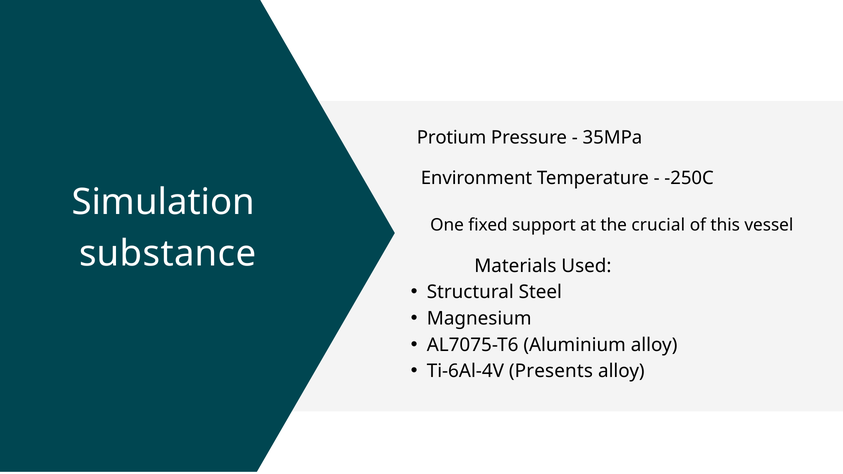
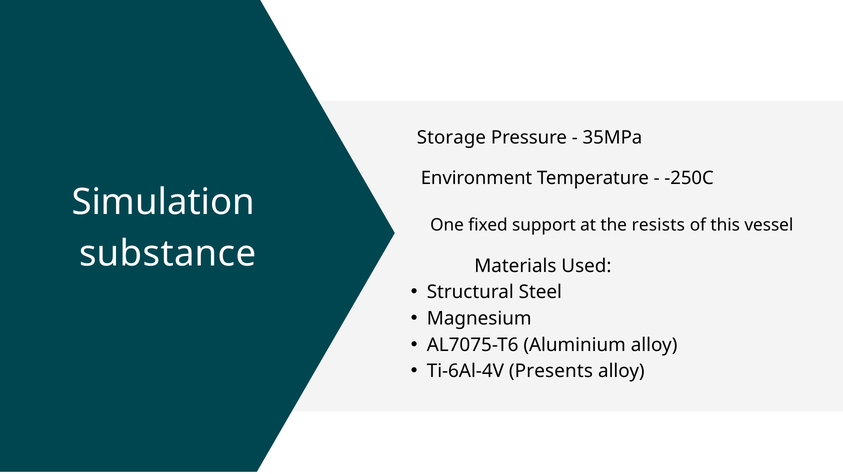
Protium: Protium -> Storage (451, 138)
crucial: crucial -> resists (658, 225)
